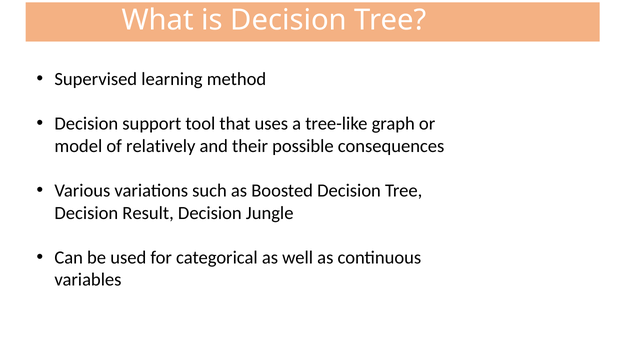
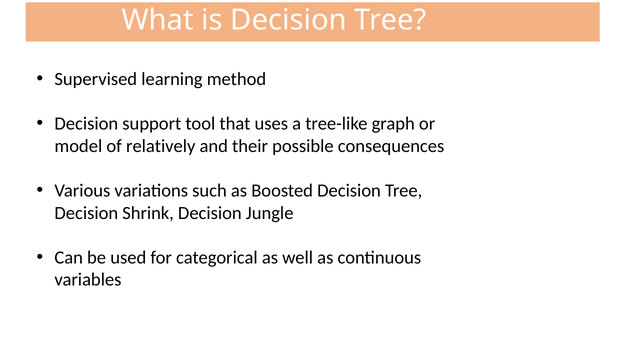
Result: Result -> Shrink (148, 213)
